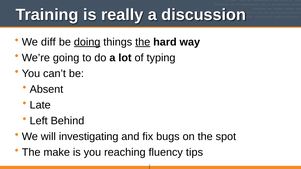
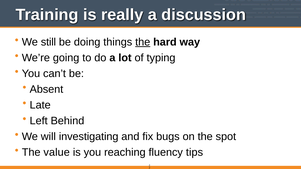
diff: diff -> still (48, 42)
doing underline: present -> none (87, 42)
make: make -> value (57, 153)
